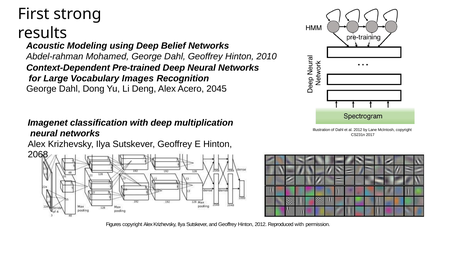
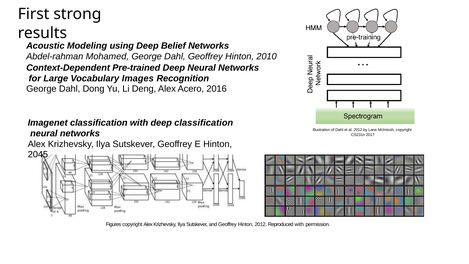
2045: 2045 -> 2016 (217, 89)
deep multiplication: multiplication -> classification (204, 123)
2068: 2068 -> 2045 (38, 154)
